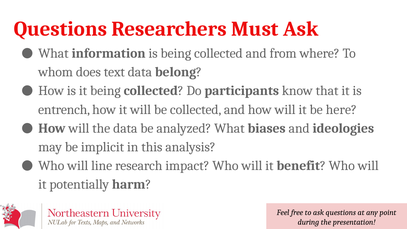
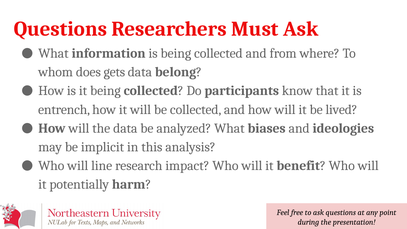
text: text -> gets (114, 72)
here: here -> lived (341, 110)
